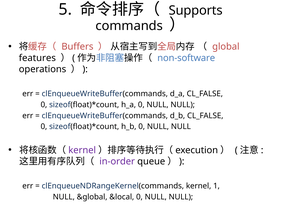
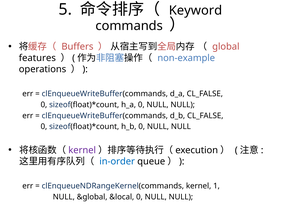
Supports: Supports -> Keyword (196, 11)
non-software: non-software -> non-example (186, 58)
in-order colour: purple -> blue (117, 161)
